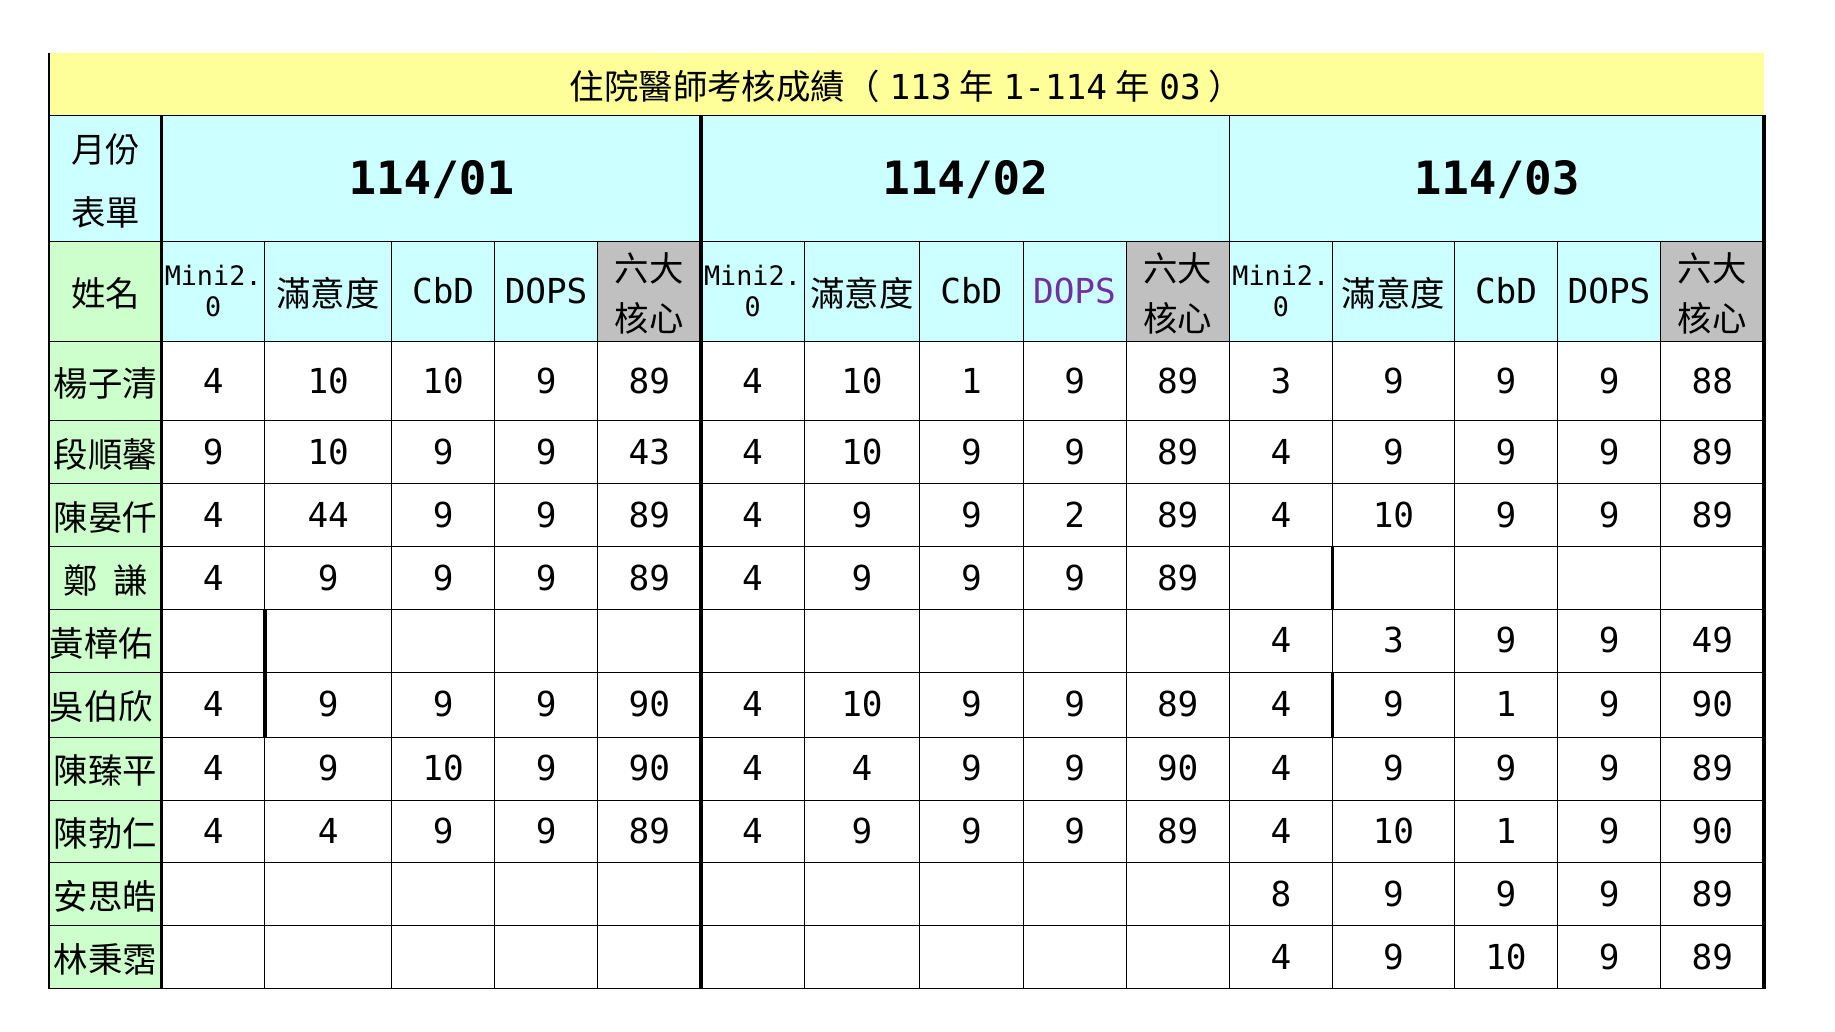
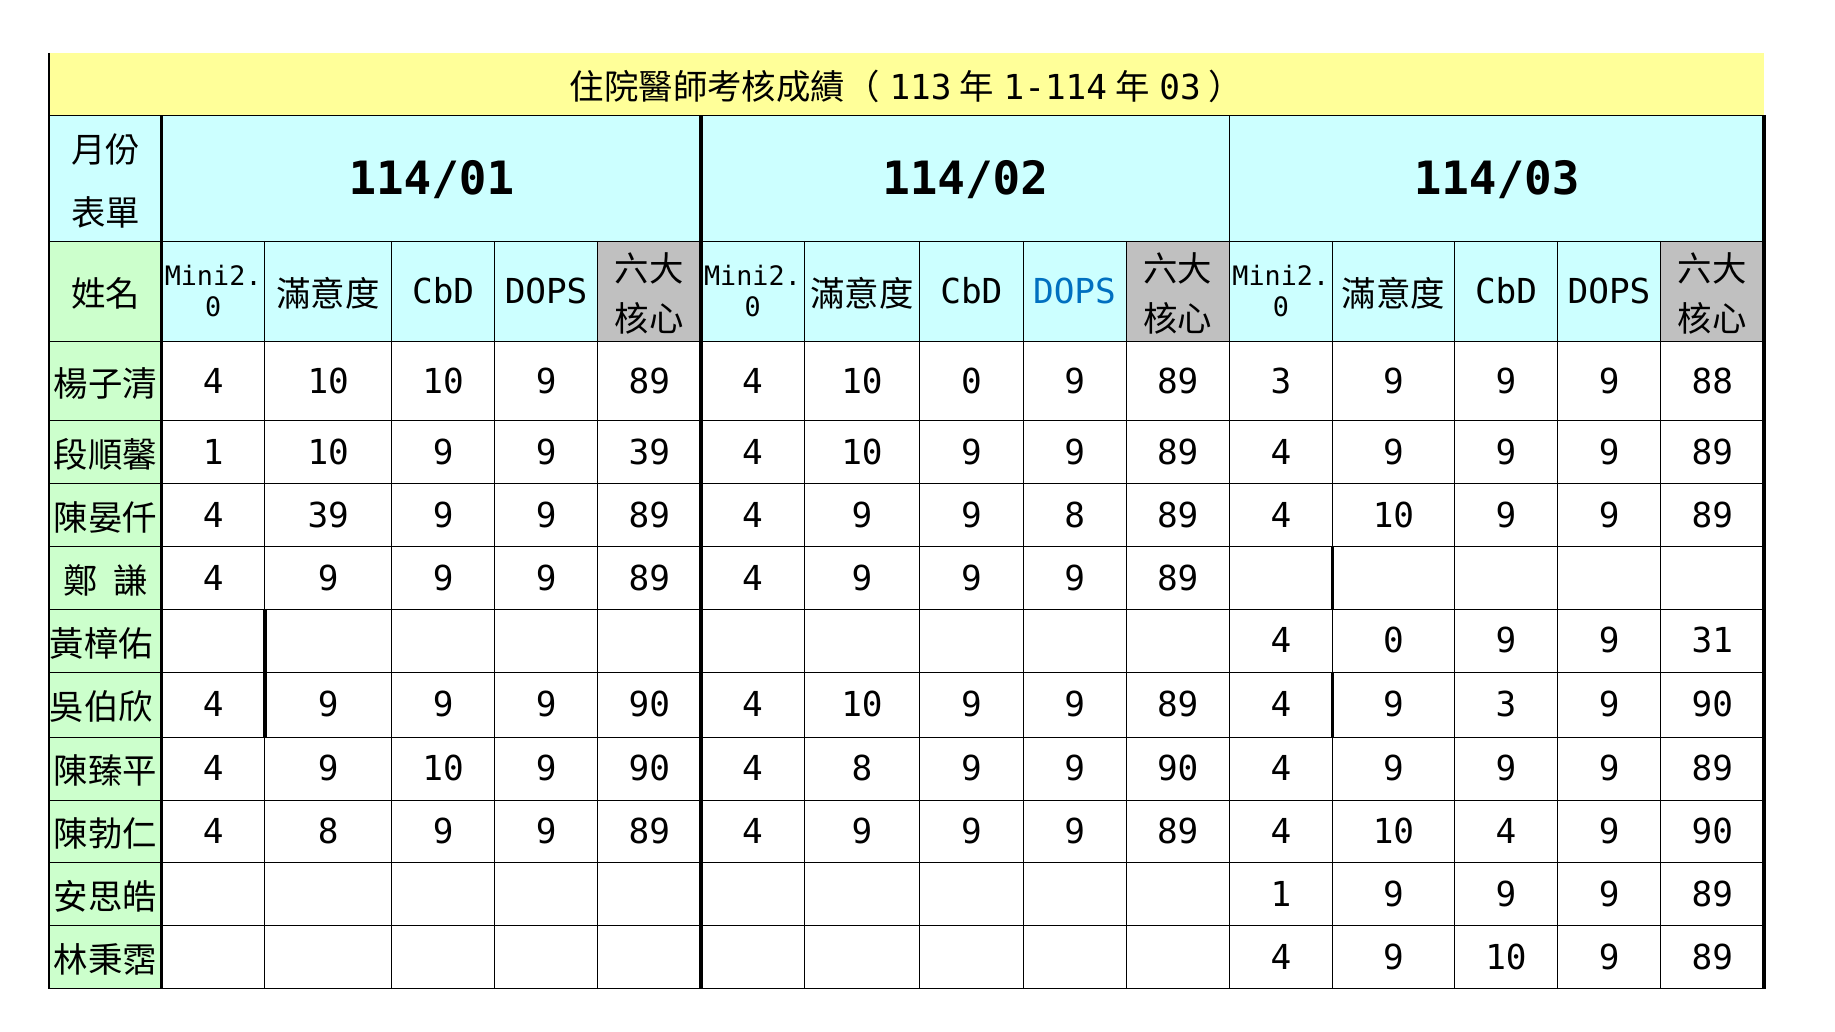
DOPS colour: purple -> blue (1074, 292)
1: 1 -> 0 (971, 382)
9: 9 -> 1 (213, 453)
9 43: 43 -> 39 (649, 453)
4 44: 44 -> 39 (328, 516)
9 2: 2 -> 8 (1075, 516)
4 3: 3 -> 0 (1393, 642)
49: 49 -> 31 (1712, 642)
9 1: 1 -> 3 (1506, 706)
90 4 4: 4 -> 8 (862, 770)
4: 4 -> 8 (328, 832)
1: 1 -> 4 (1506, 832)
8: 8 -> 1 (1281, 895)
